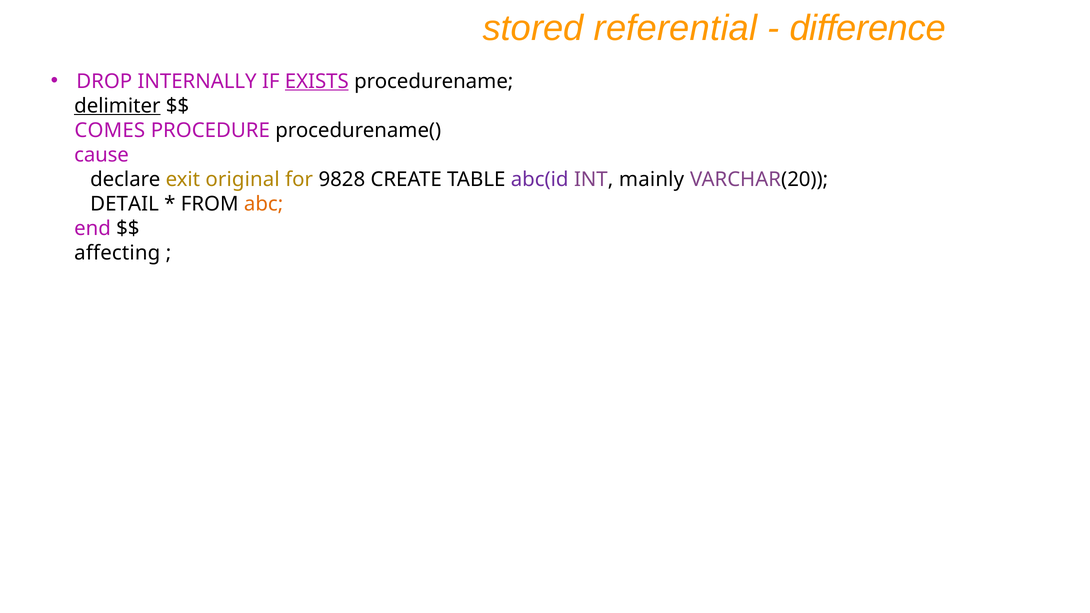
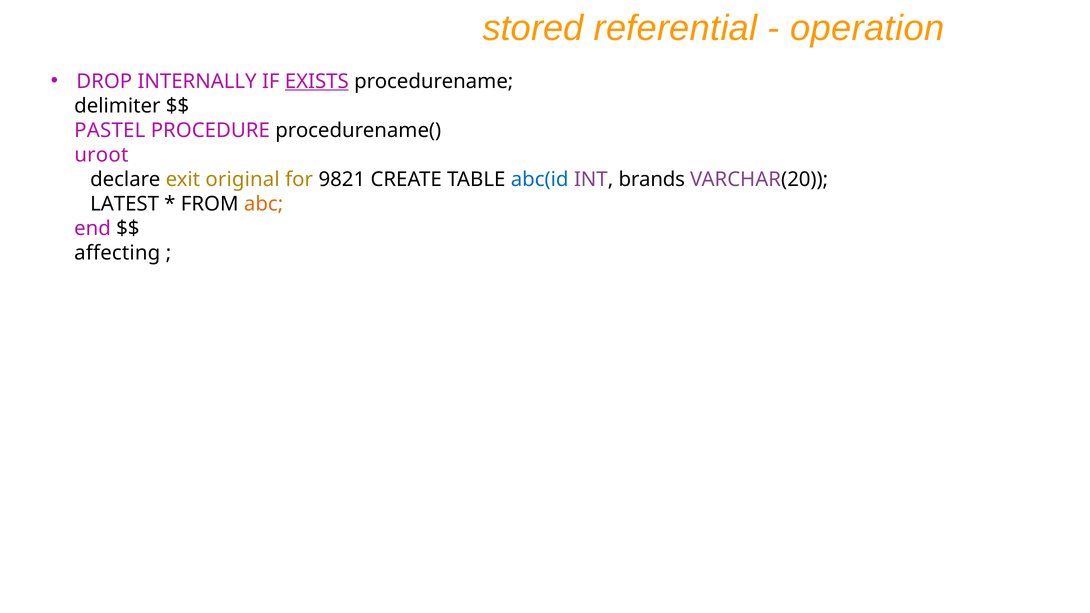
difference: difference -> operation (867, 28)
delimiter underline: present -> none (117, 106)
COMES: COMES -> PASTEL (110, 130)
cause: cause -> uroot (101, 155)
9828: 9828 -> 9821 (342, 179)
abc(id colour: purple -> blue (540, 179)
mainly: mainly -> brands (652, 179)
DETAIL: DETAIL -> LATEST (125, 204)
